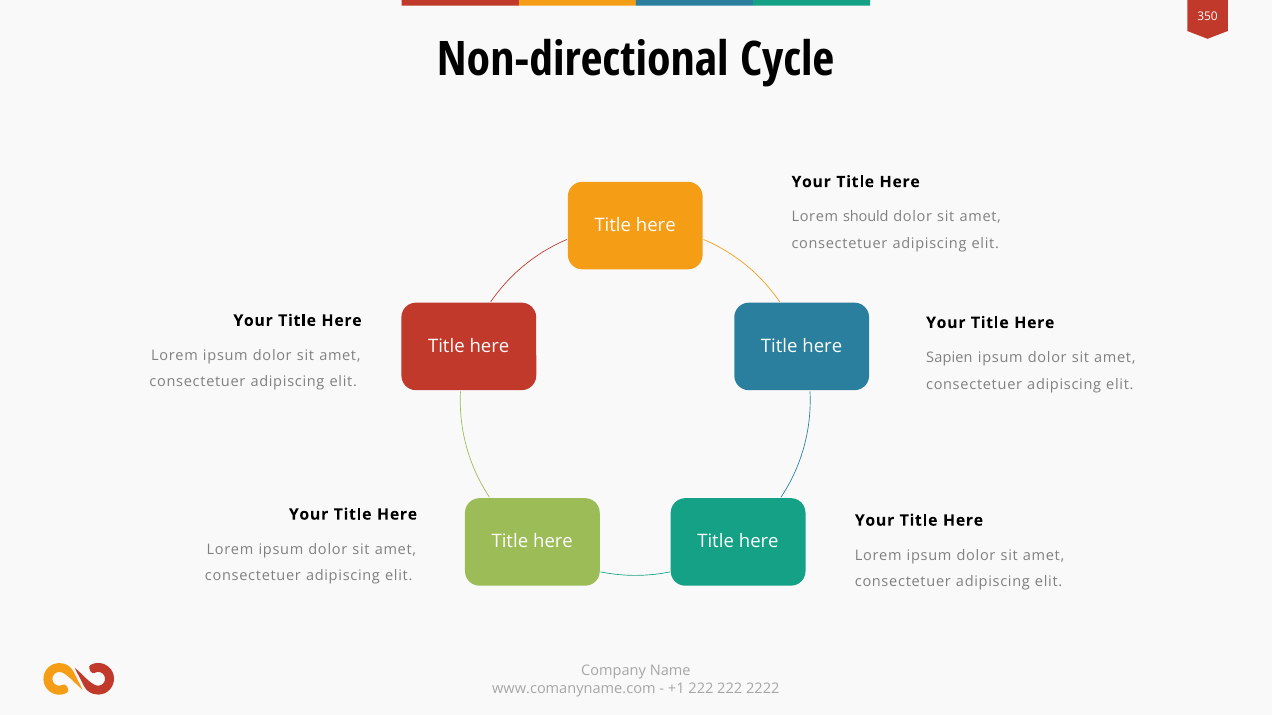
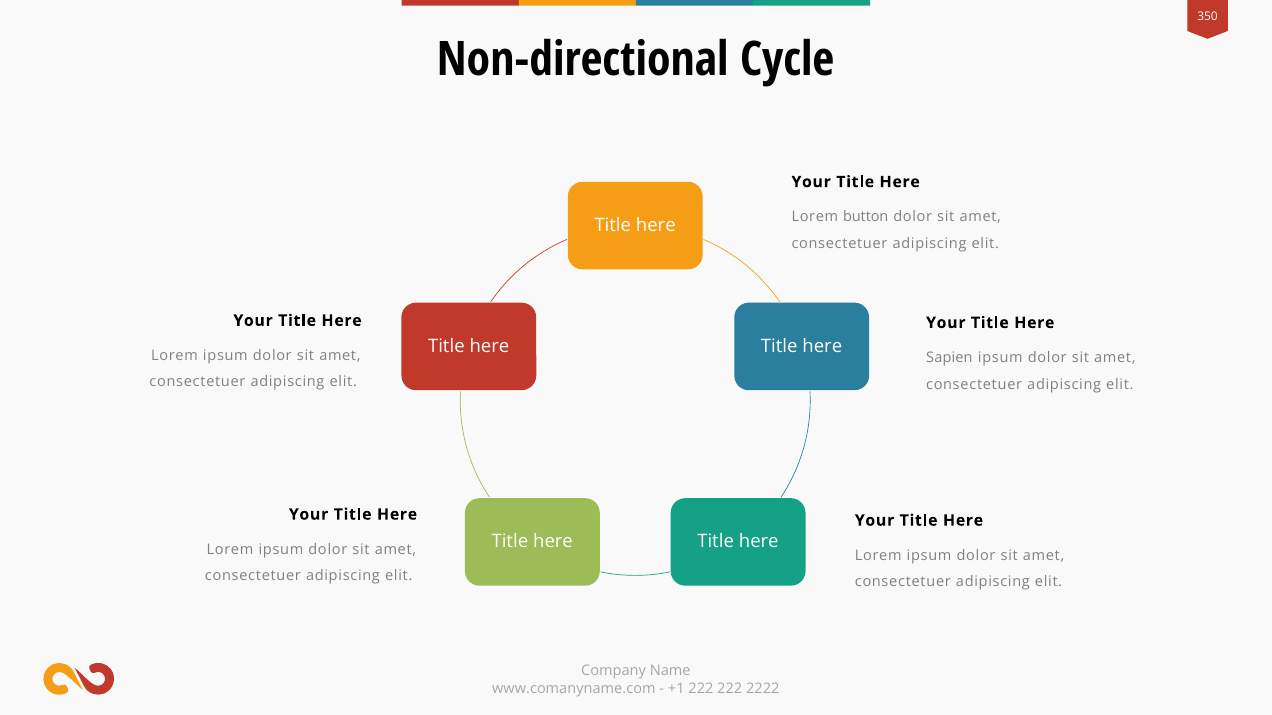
should: should -> button (866, 217)
